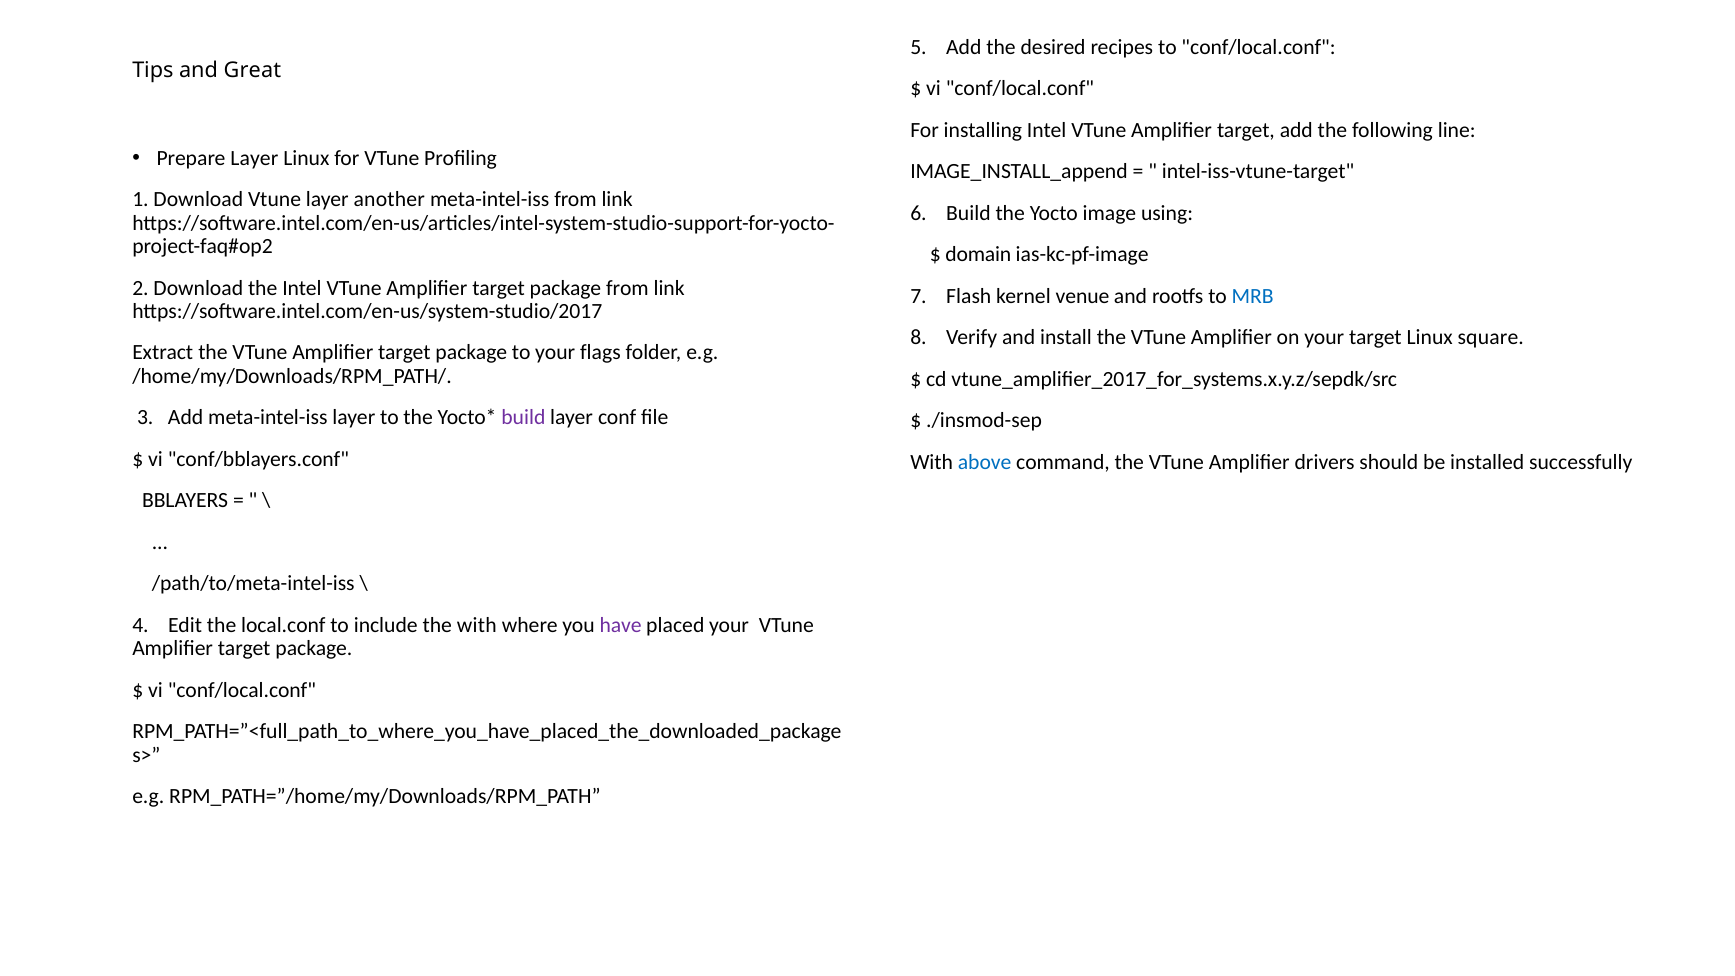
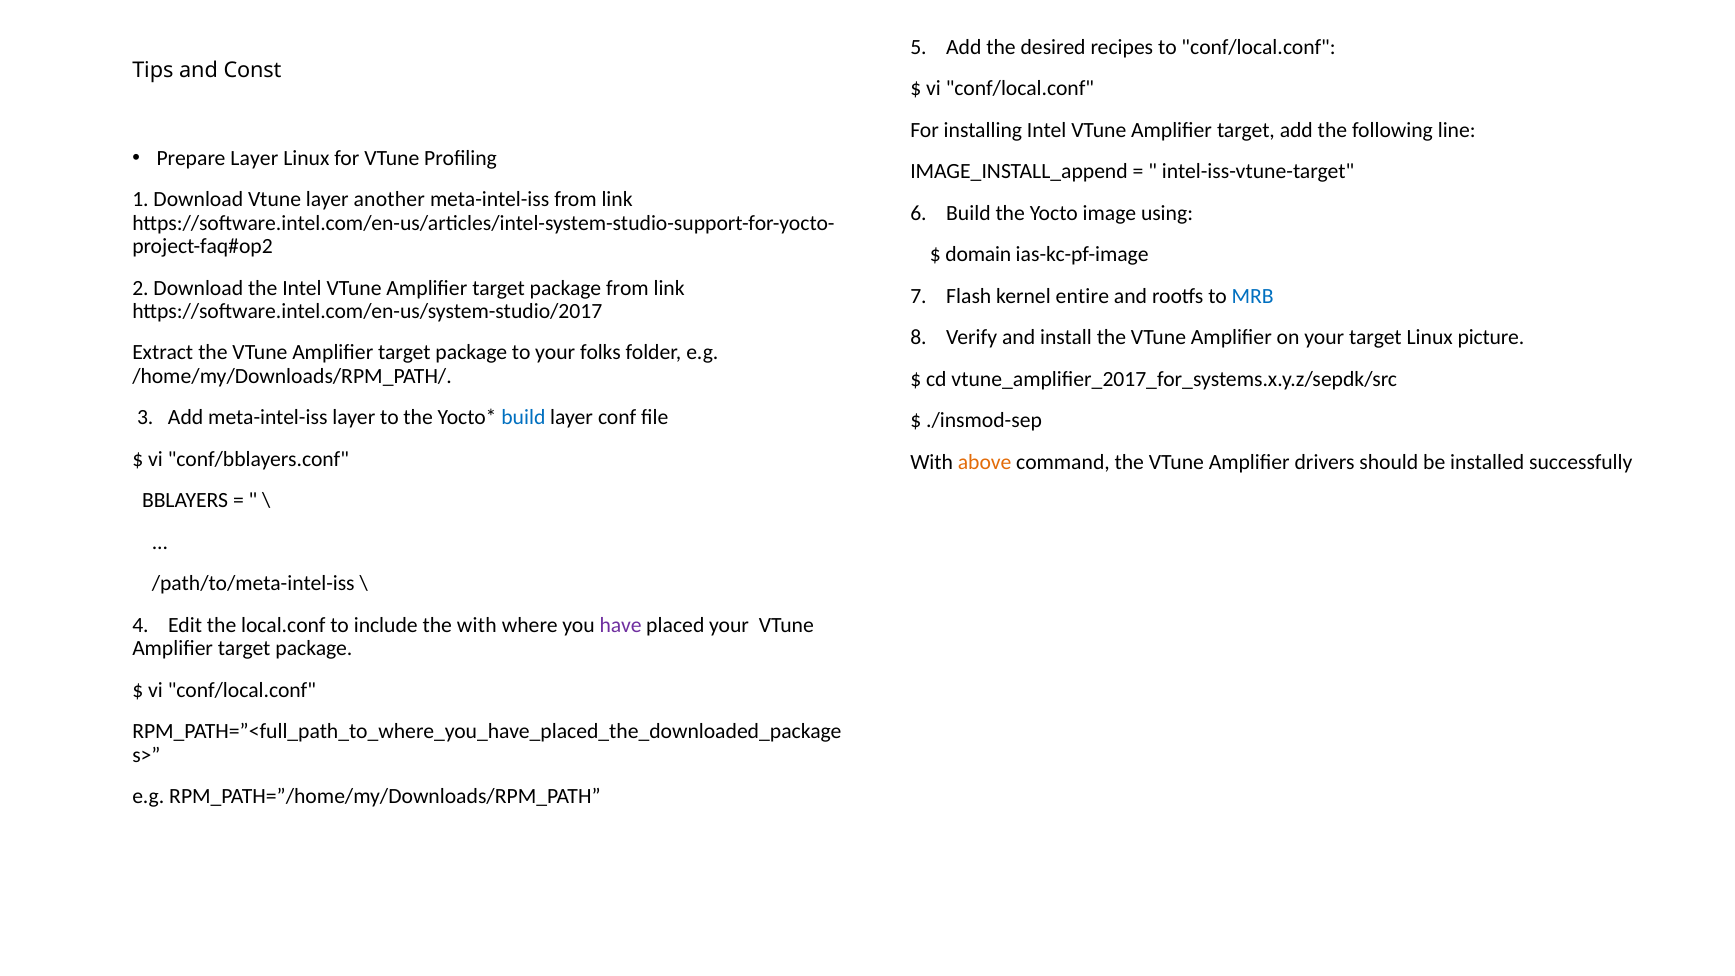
Great: Great -> Const (253, 70)
venue: venue -> entire (1082, 296)
square: square -> picture (1491, 337)
flags: flags -> folks (600, 353)
build colour: purple -> blue (523, 418)
above colour: blue -> orange (985, 462)
